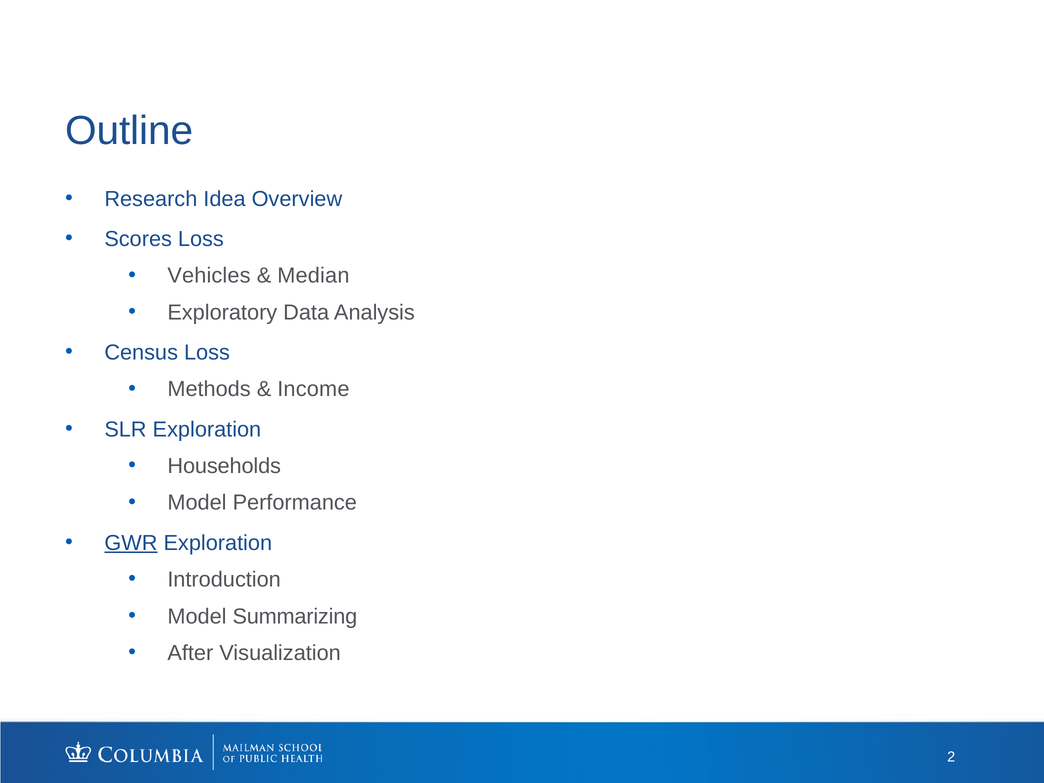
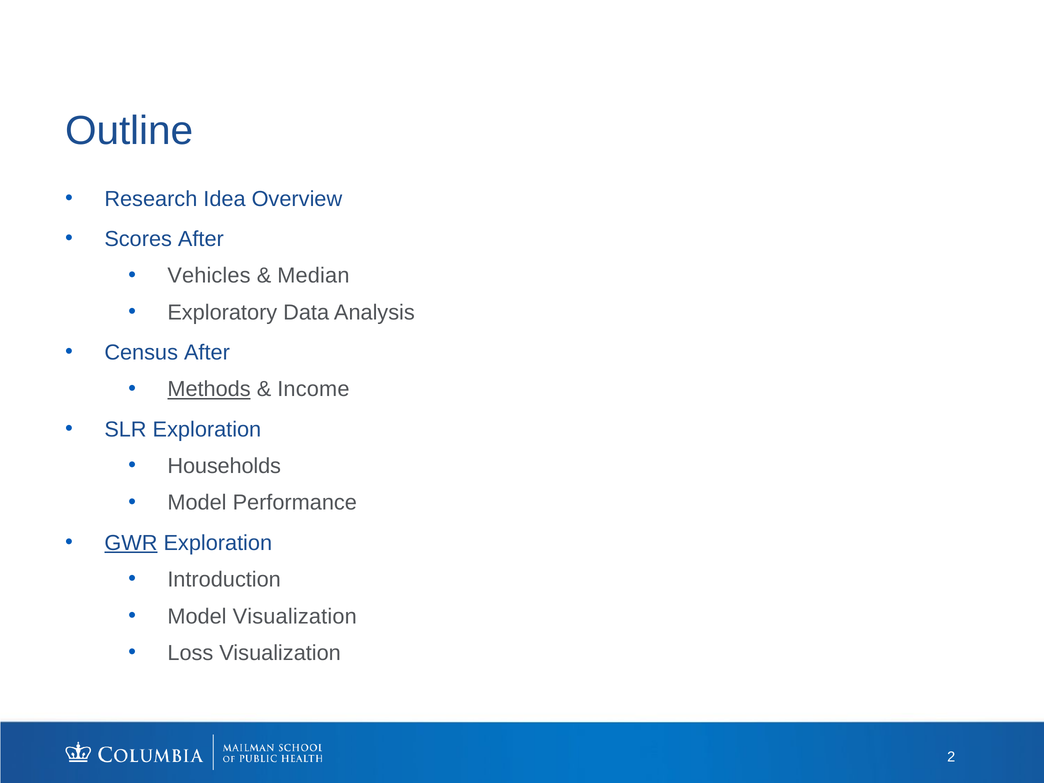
Scores Loss: Loss -> After (201, 239)
Census Loss: Loss -> After (207, 353)
Methods underline: none -> present (209, 389)
Model Summarizing: Summarizing -> Visualization (295, 616)
After: After -> Loss (190, 653)
